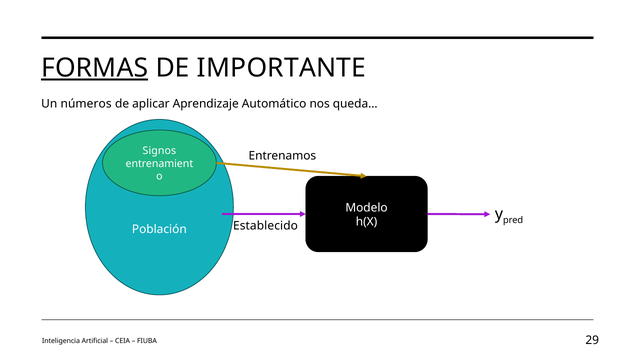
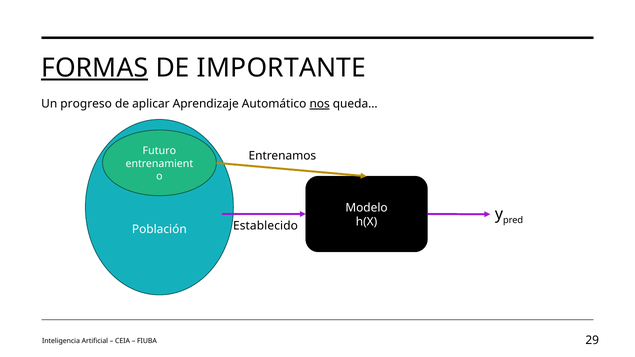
números: números -> progreso (86, 104)
nos underline: none -> present (320, 104)
Signos: Signos -> Futuro (159, 151)
